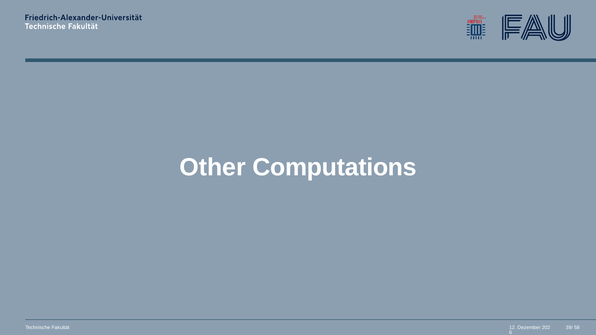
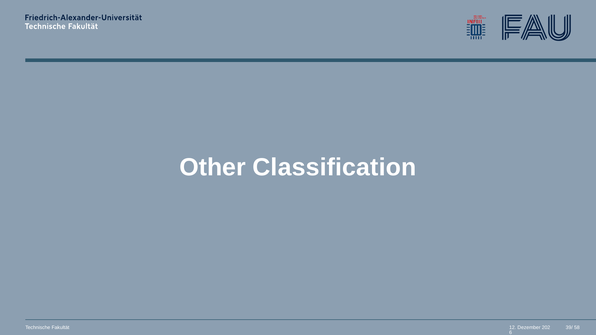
Computations: Computations -> Classification (334, 167)
